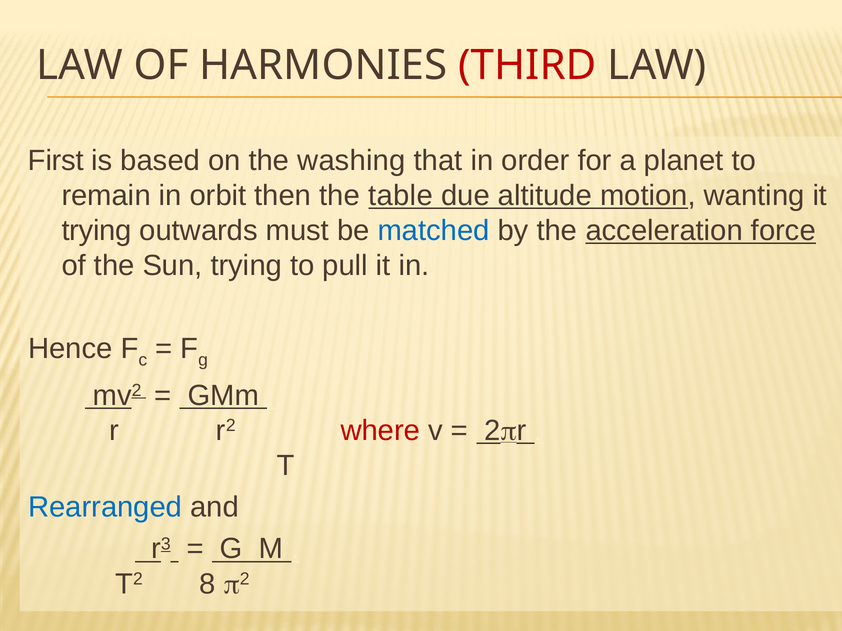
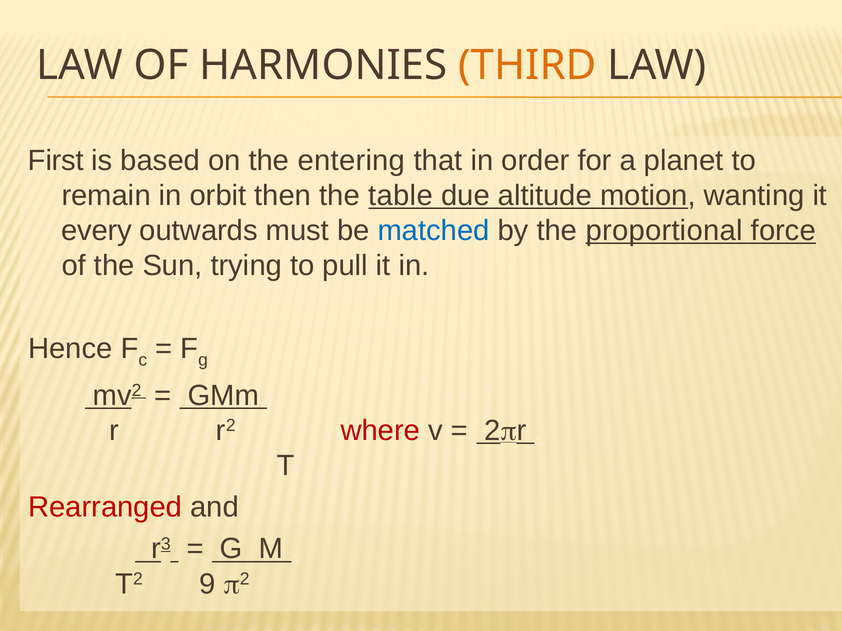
THIRD colour: red -> orange (527, 66)
washing: washing -> entering (351, 161)
trying: trying -> every (97, 231)
acceleration: acceleration -> proportional (664, 231)
Rearranged colour: blue -> red (105, 508)
8: 8 -> 9 (207, 584)
